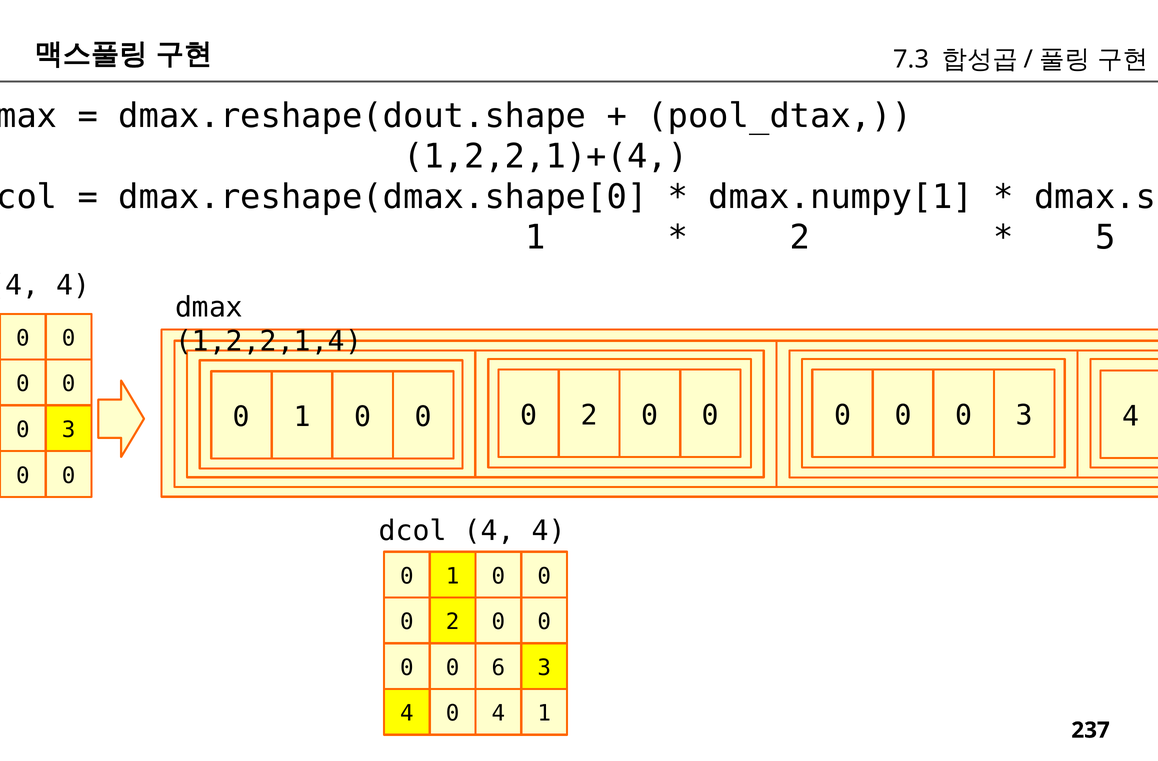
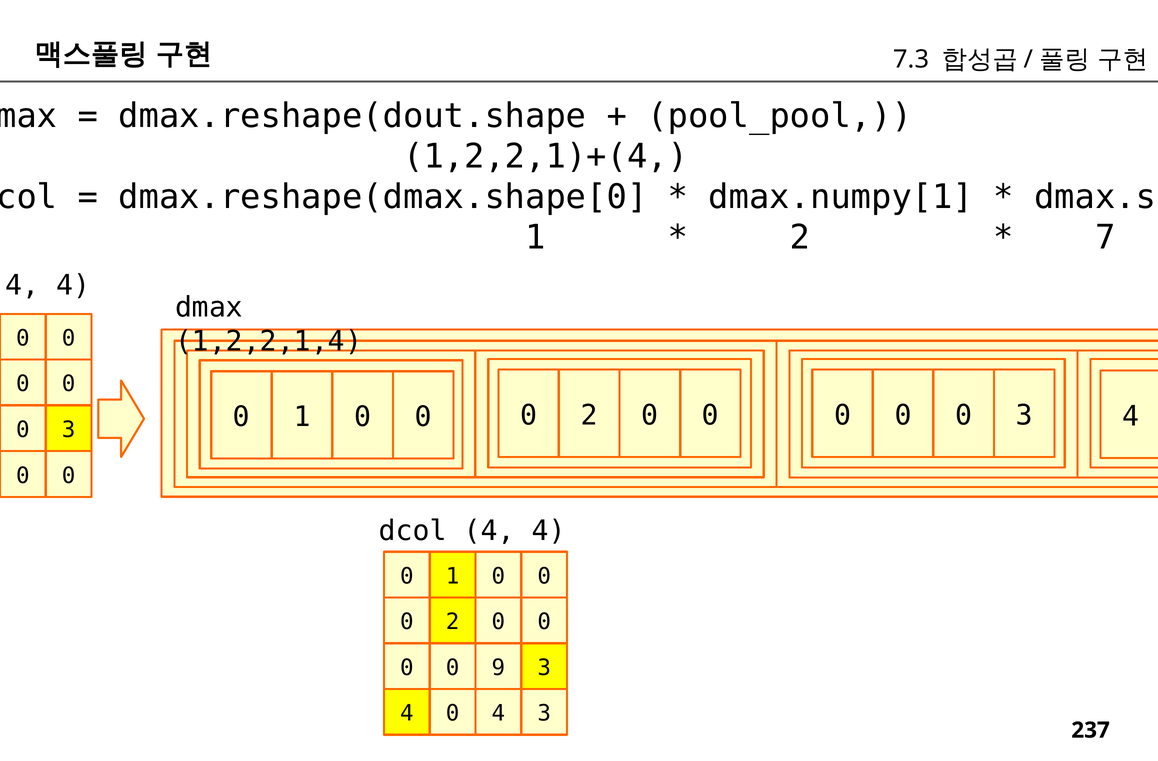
pool_dtax: pool_dtax -> pool_pool (780, 116)
5: 5 -> 7 (1105, 238)
6: 6 -> 9 (498, 667)
0 4 1: 1 -> 3 (544, 713)
